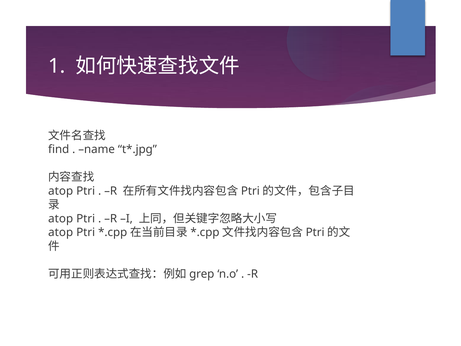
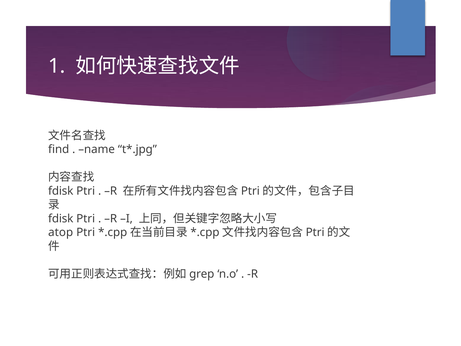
atop: atop -> fdisk (61, 191)
atop: atop -> fdisk (61, 218)
